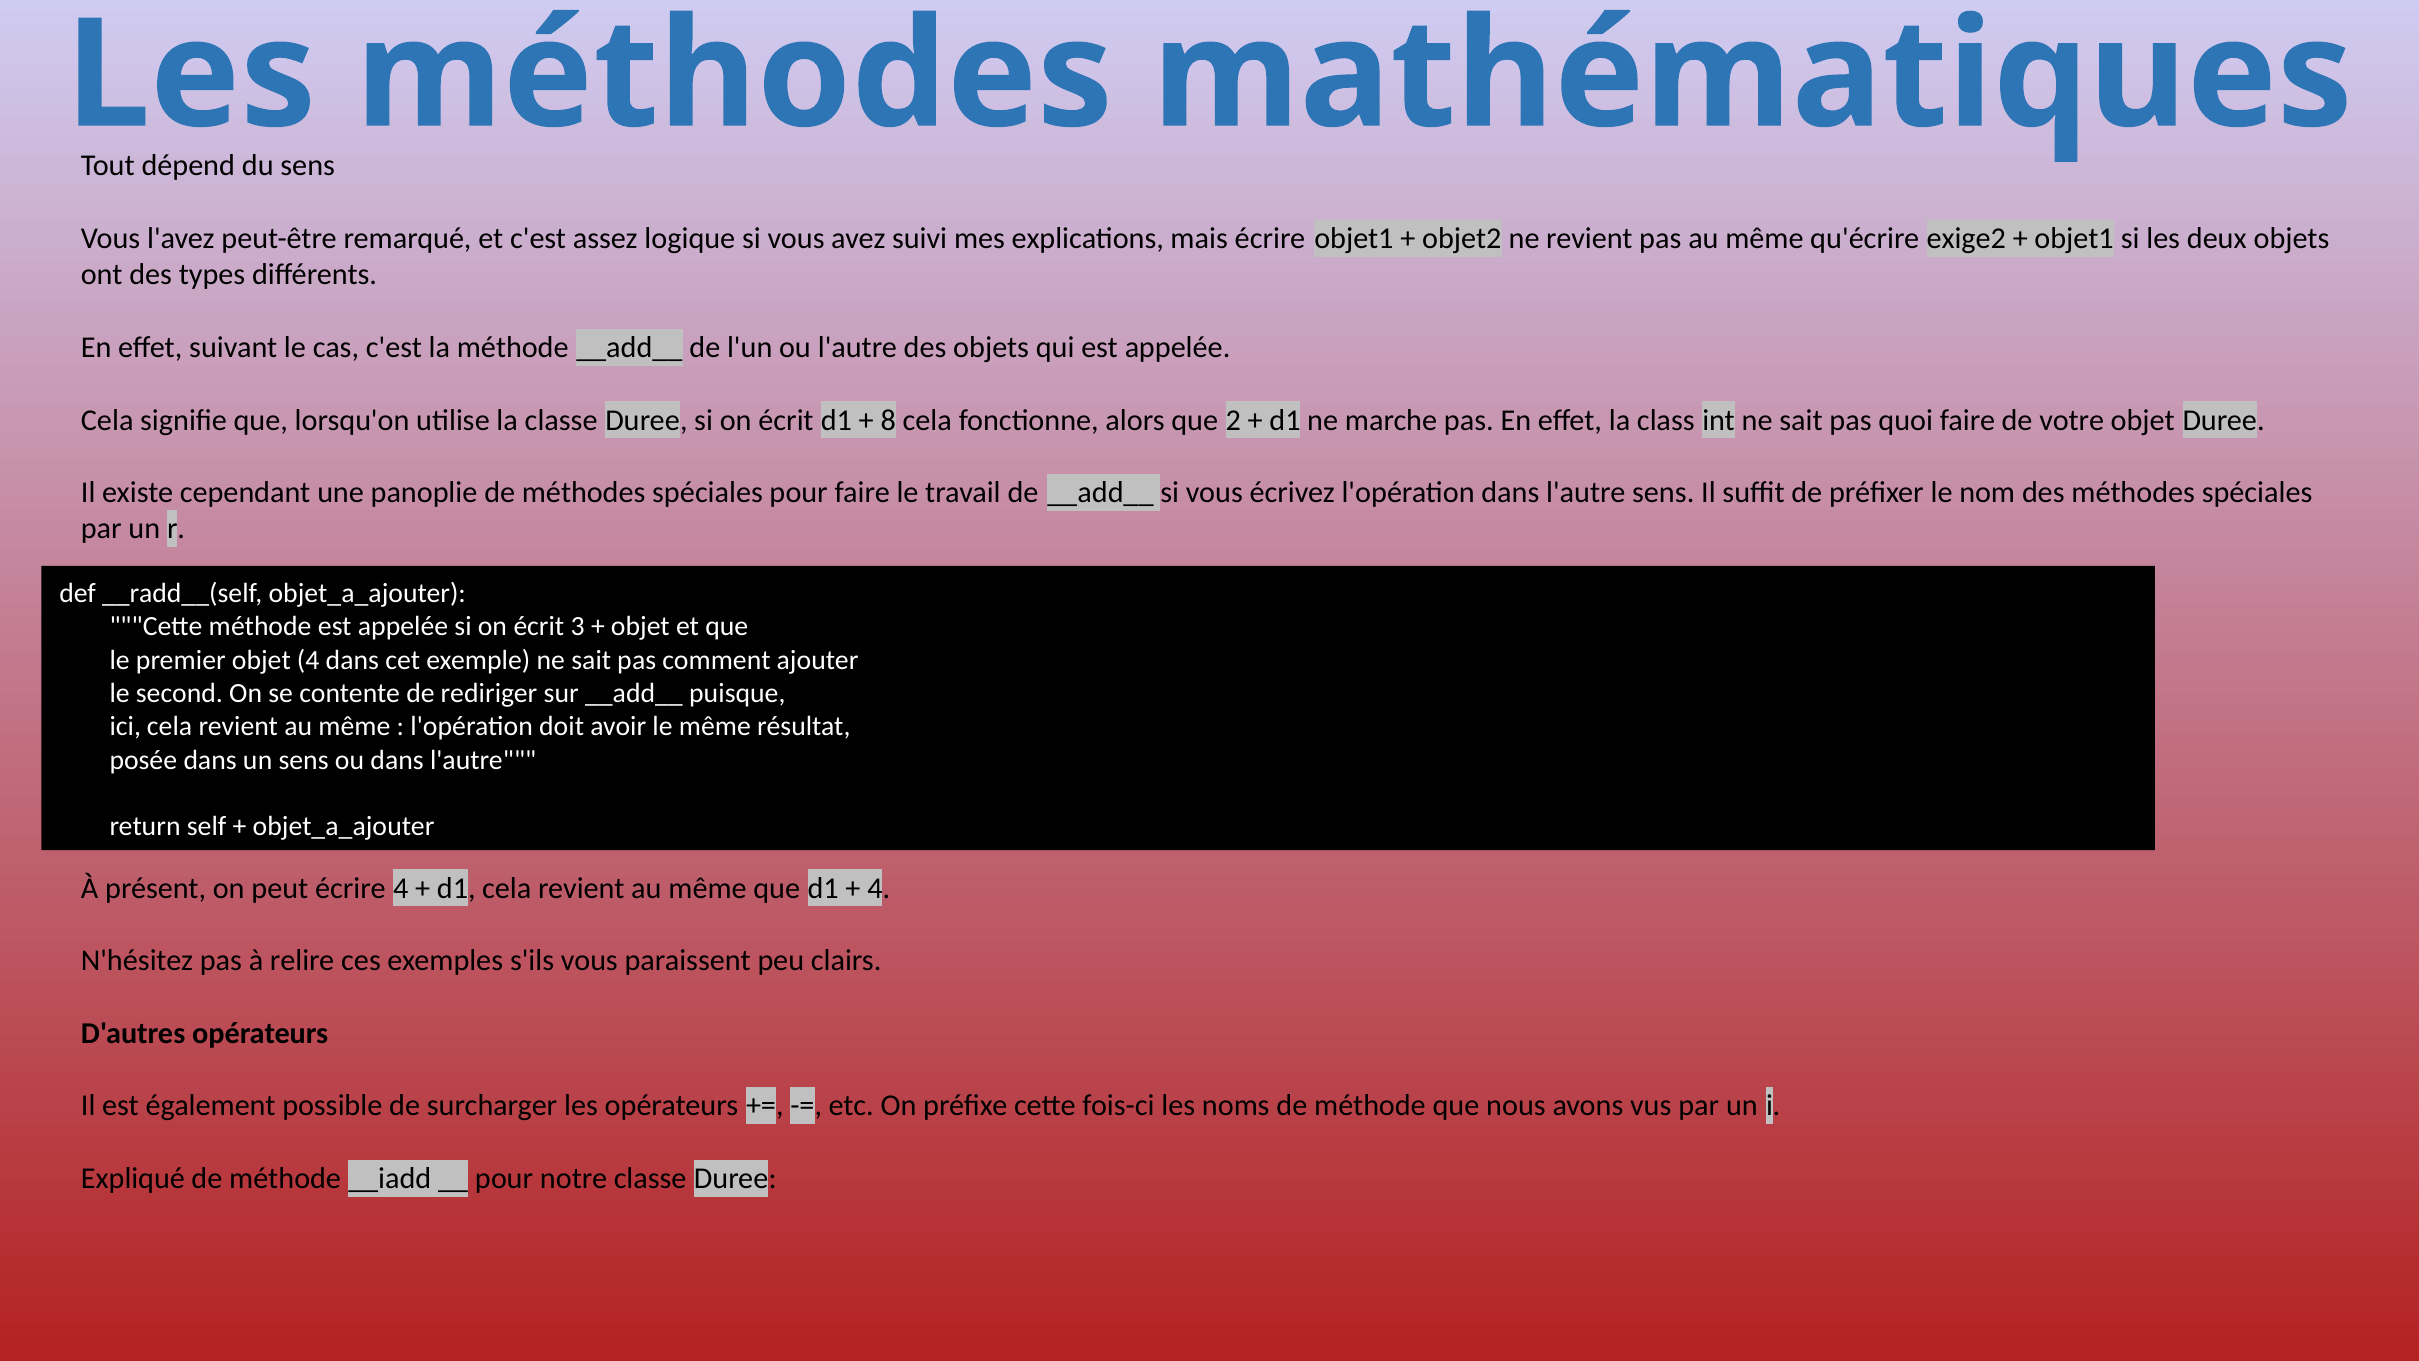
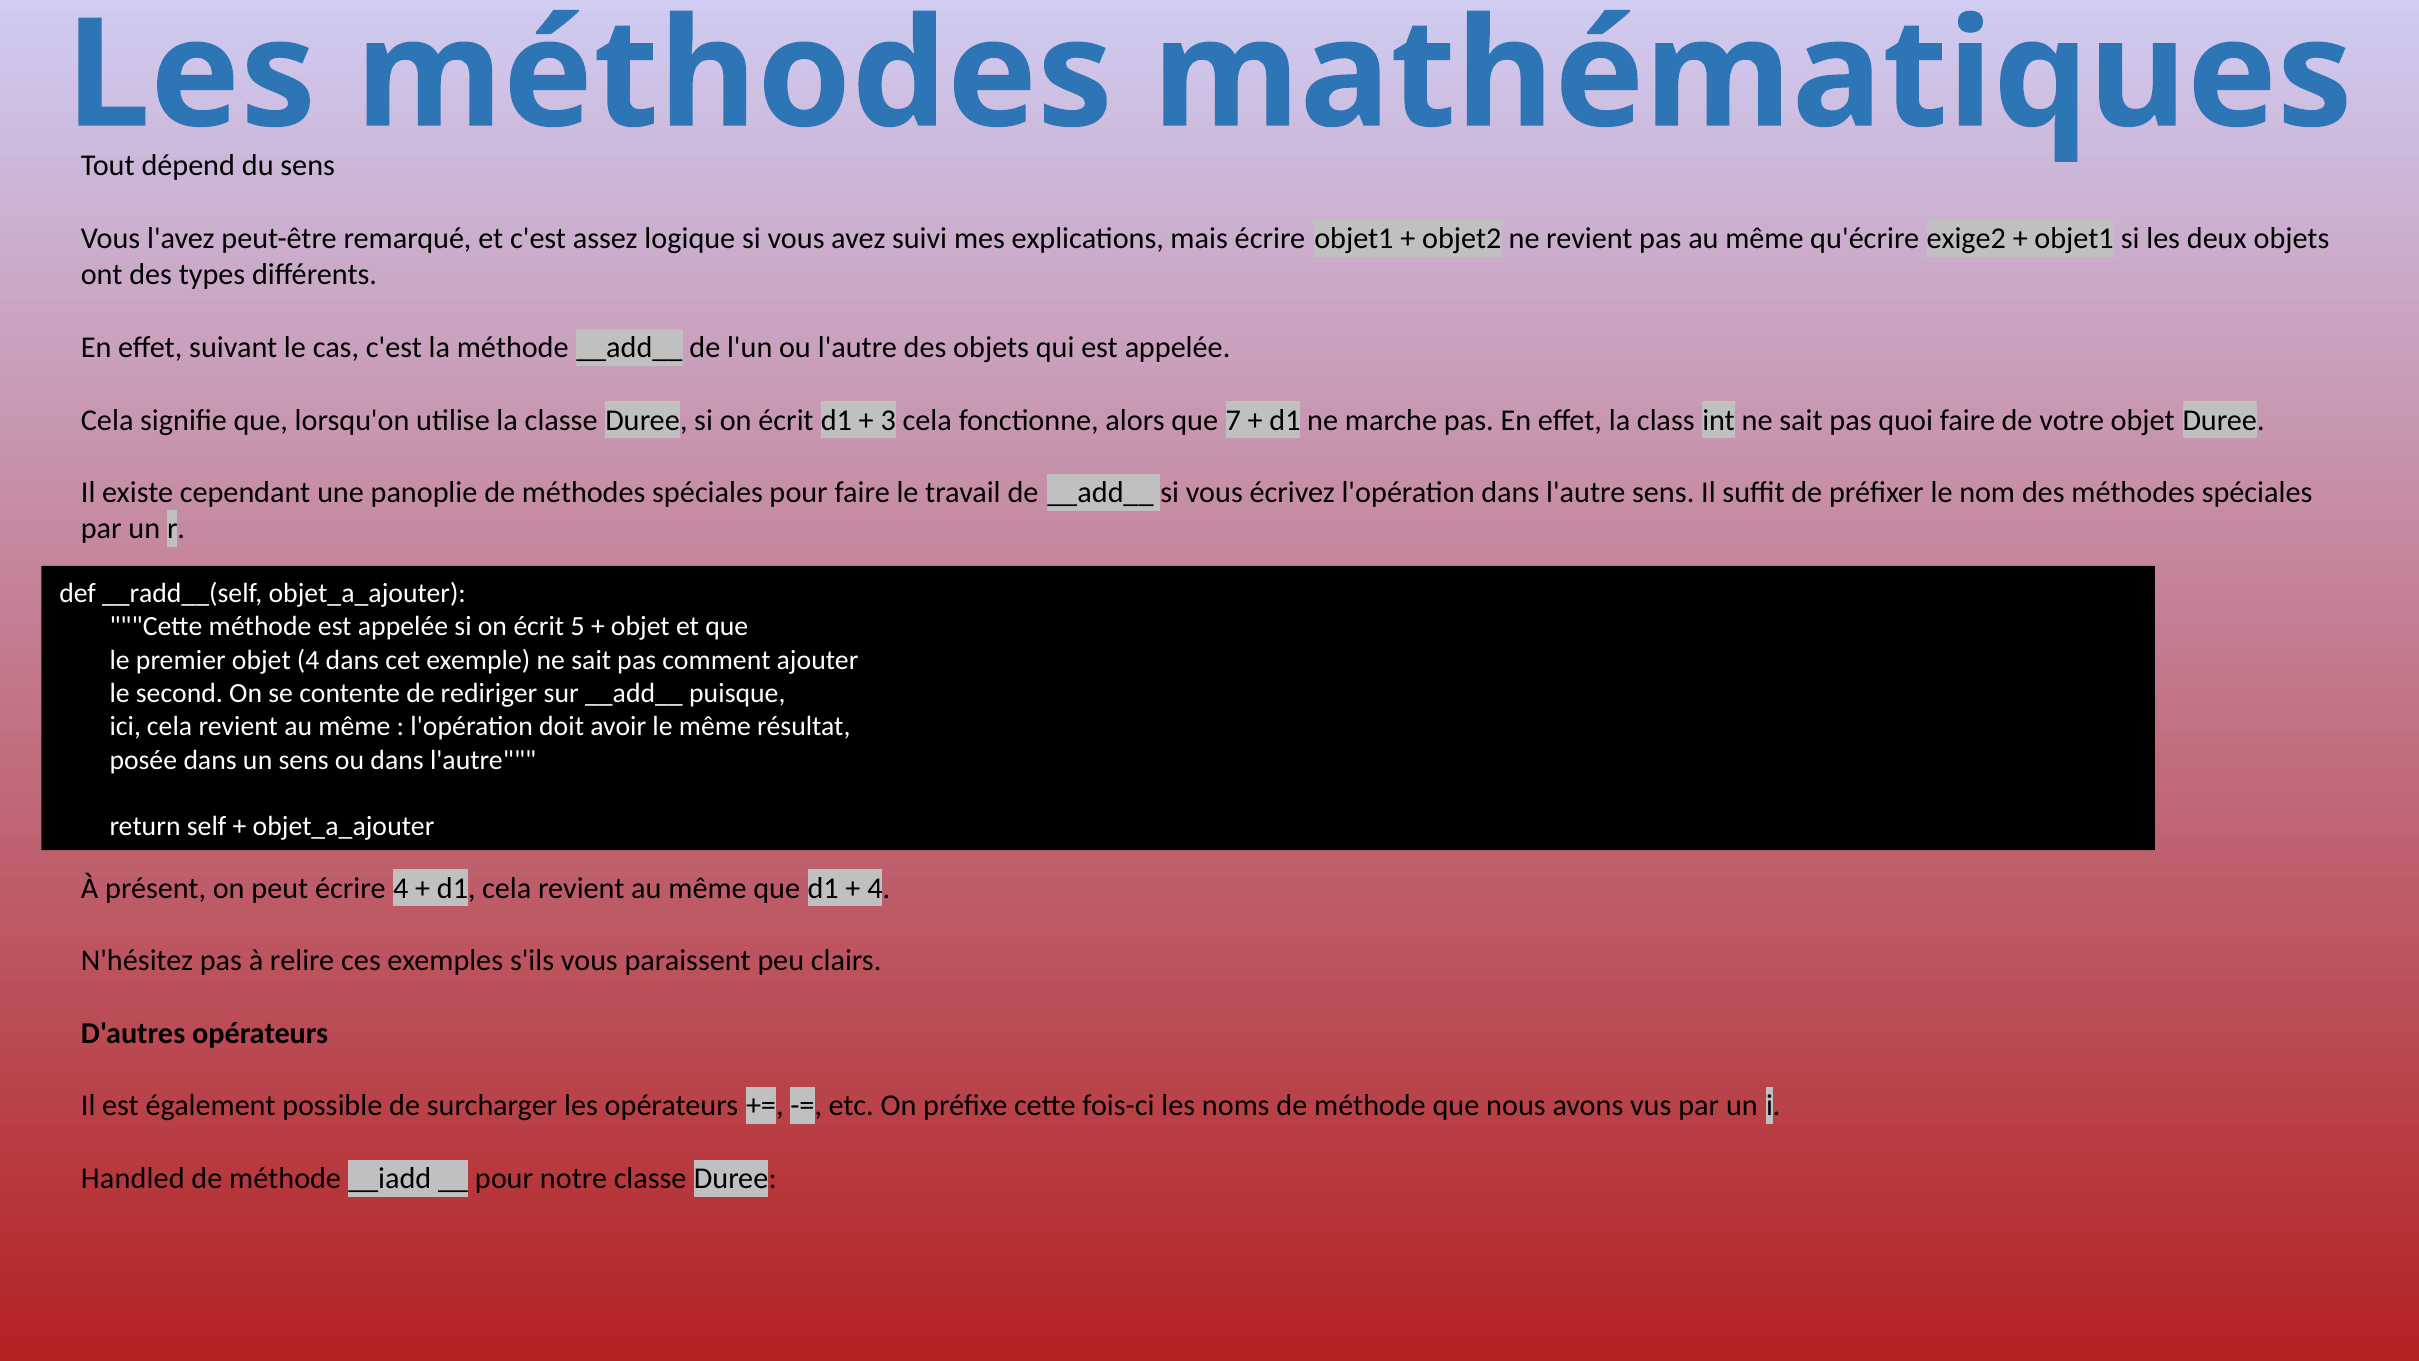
8: 8 -> 3 (888, 420)
2: 2 -> 7 (1233, 420)
3: 3 -> 5 (578, 627)
Expliqué: Expliqué -> Handled (133, 1178)
